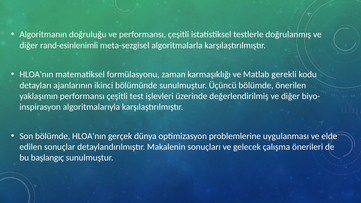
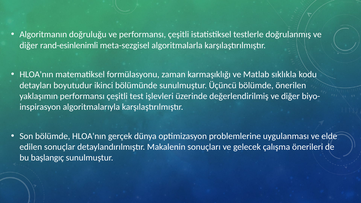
gerekli: gerekli -> sıklıkla (284, 74)
ajanlarının: ajanlarının -> boyutudur (73, 85)
